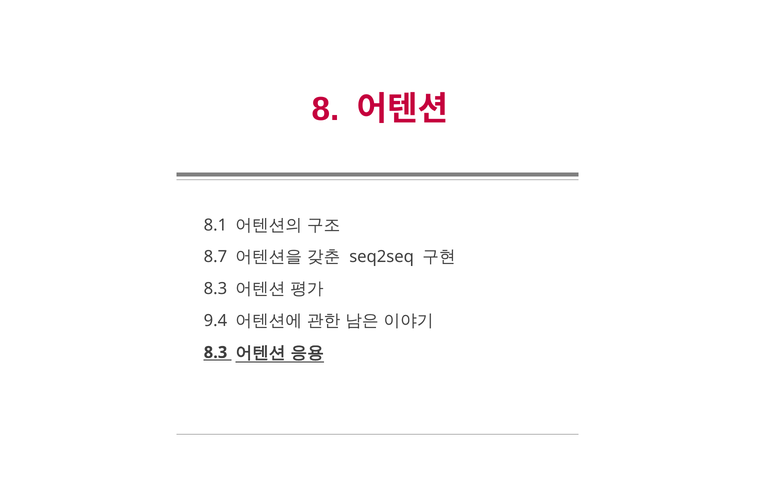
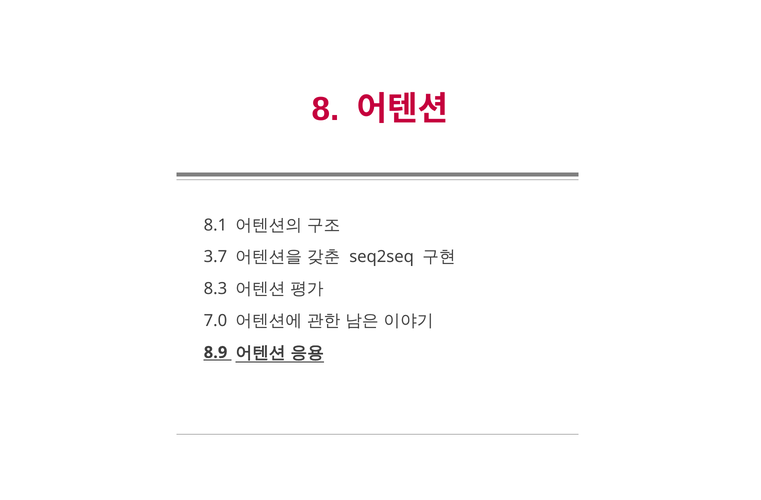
8.7: 8.7 -> 3.7 (215, 257)
9.4: 9.4 -> 7.0 (215, 321)
8.3: 8.3 -> 8.9 (216, 352)
